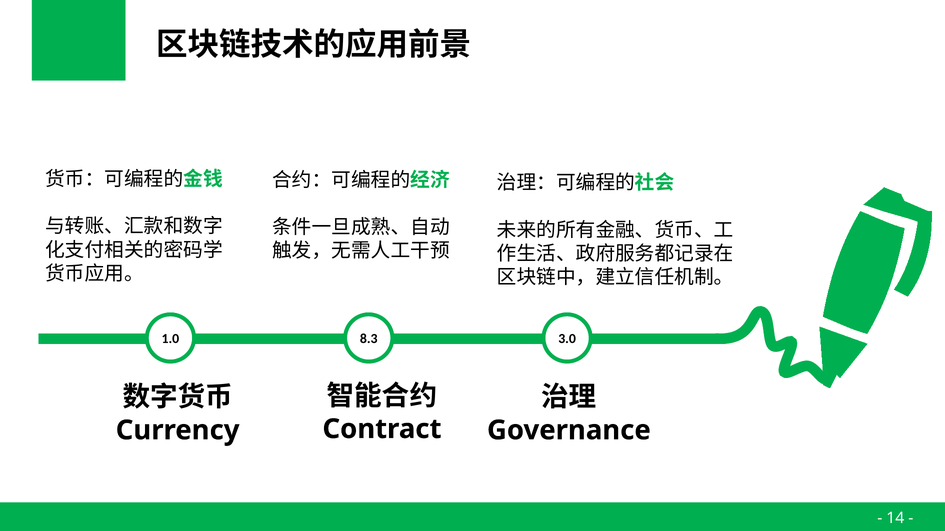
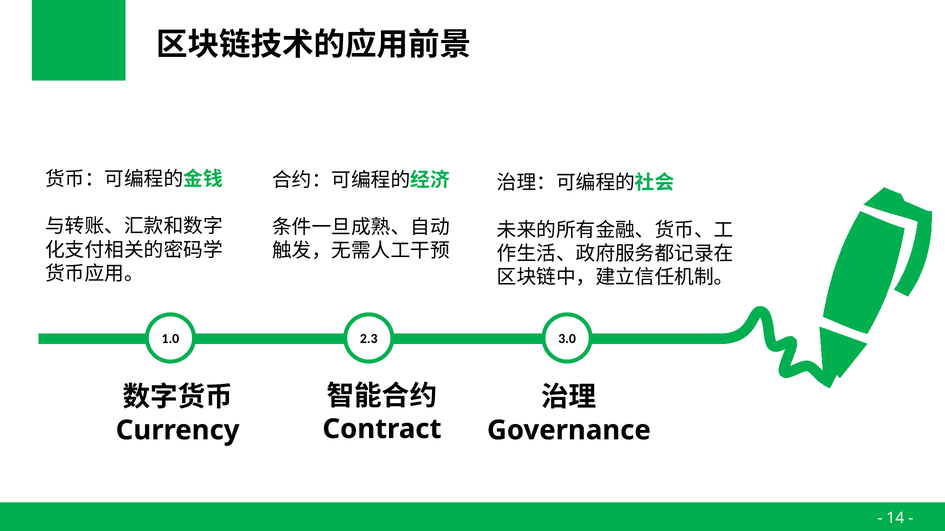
8.3: 8.3 -> 2.3 (369, 339)
